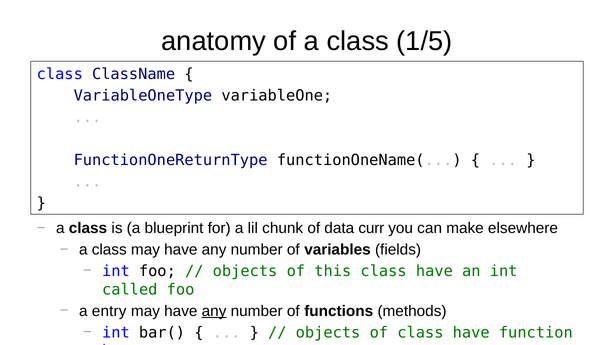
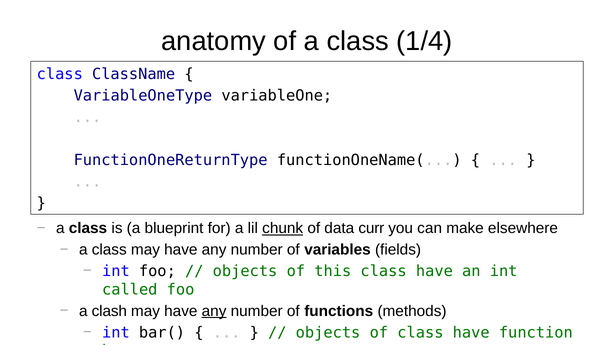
1/5: 1/5 -> 1/4 (424, 41)
chunk underline: none -> present (283, 228)
entry: entry -> clash (109, 311)
